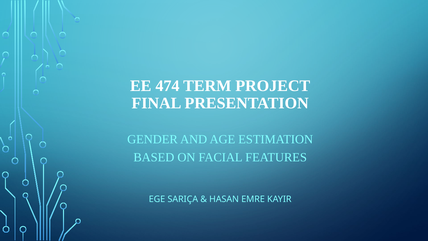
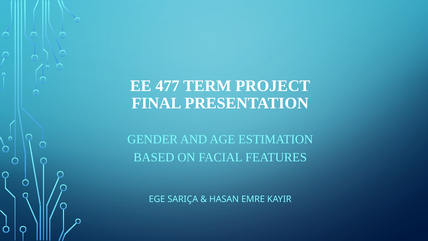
474: 474 -> 477 (167, 86)
